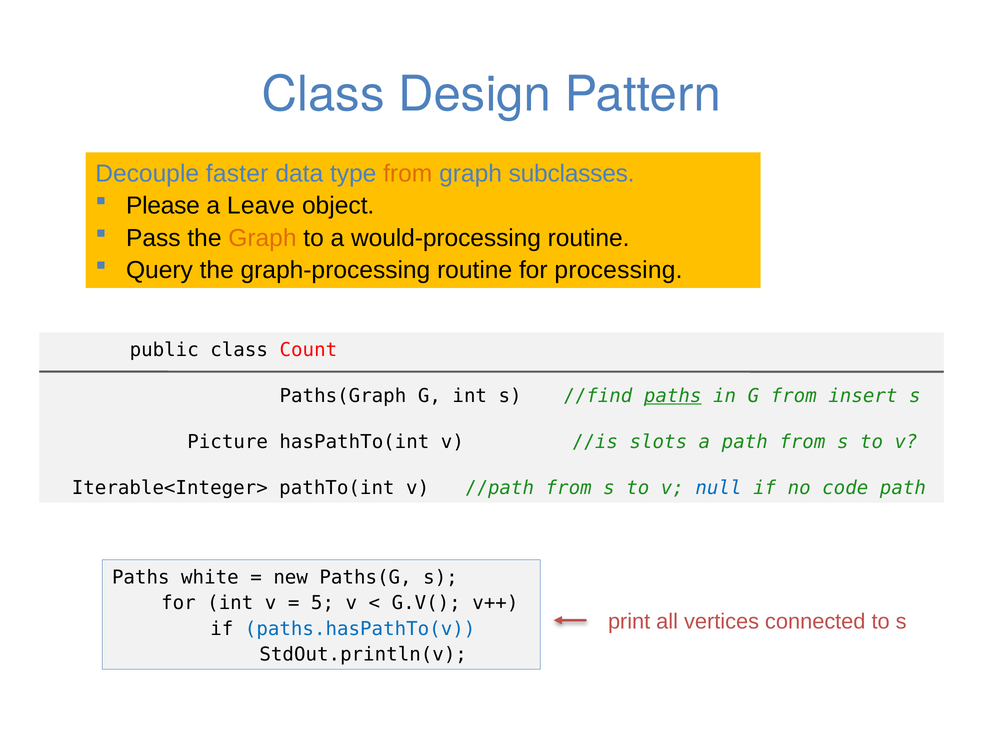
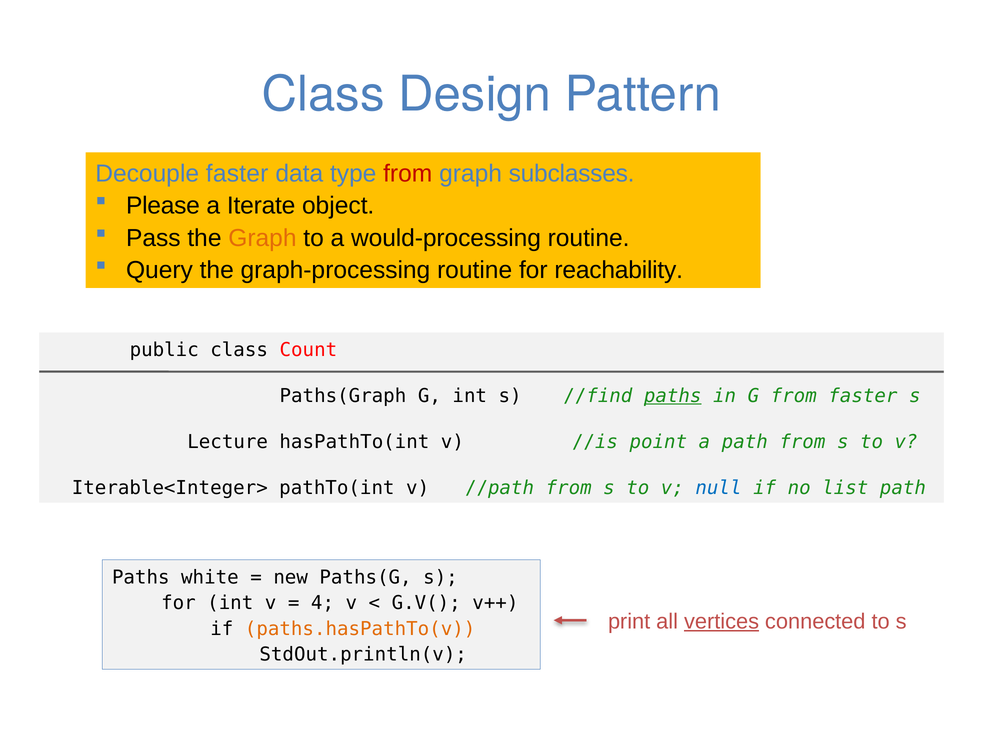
from colour: orange -> red (408, 174)
Leave: Leave -> Iterate (261, 206)
processing: processing -> reachability (619, 270)
from insert: insert -> faster (863, 396)
Picture: Picture -> Lecture (228, 442)
slots: slots -> point (658, 442)
code: code -> list (845, 488)
5: 5 -> 4 (322, 603)
vertices underline: none -> present (722, 622)
paths.hasPathTo(v colour: blue -> orange (360, 629)
